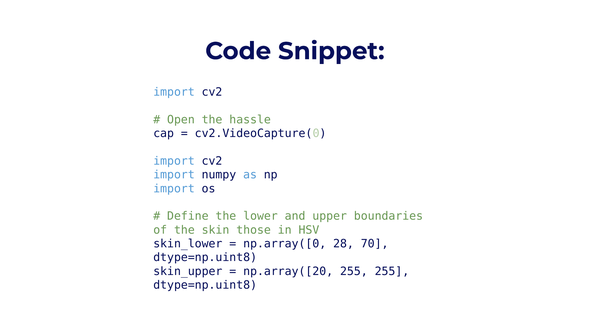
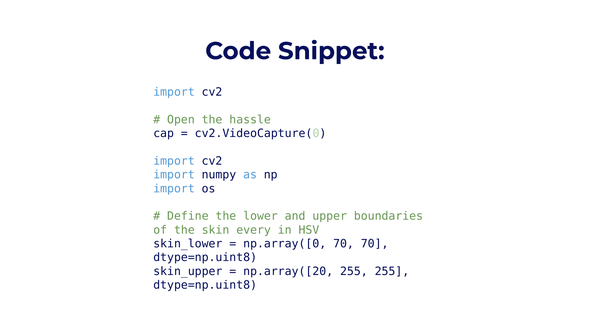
those: those -> every (254, 230)
np.array([0 28: 28 -> 70 (343, 244)
